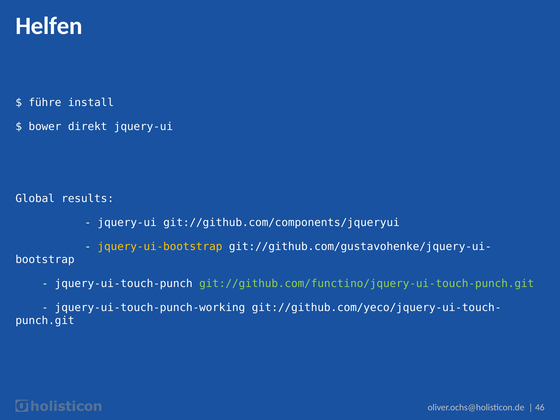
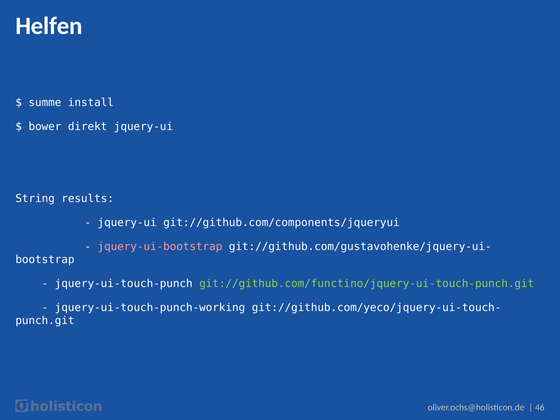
führe: führe -> summe (45, 103)
Global: Global -> String (35, 199)
jquery-ui-bootstrap colour: yellow -> pink (160, 247)
